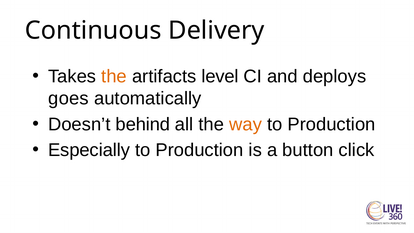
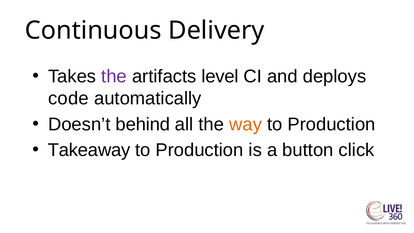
the colour: orange -> purple (114, 76)
goes: goes -> code (68, 99)
Especially: Especially -> Takeaway (89, 150)
